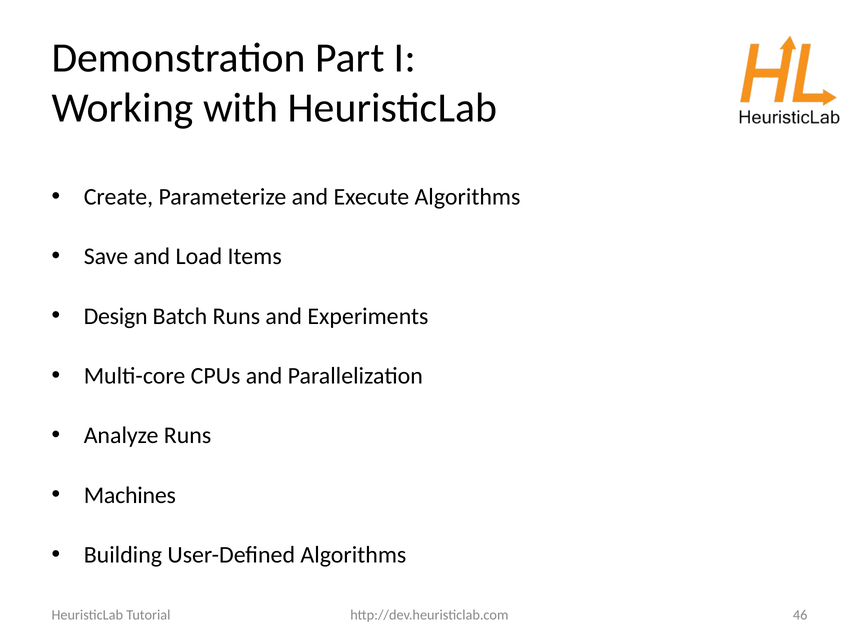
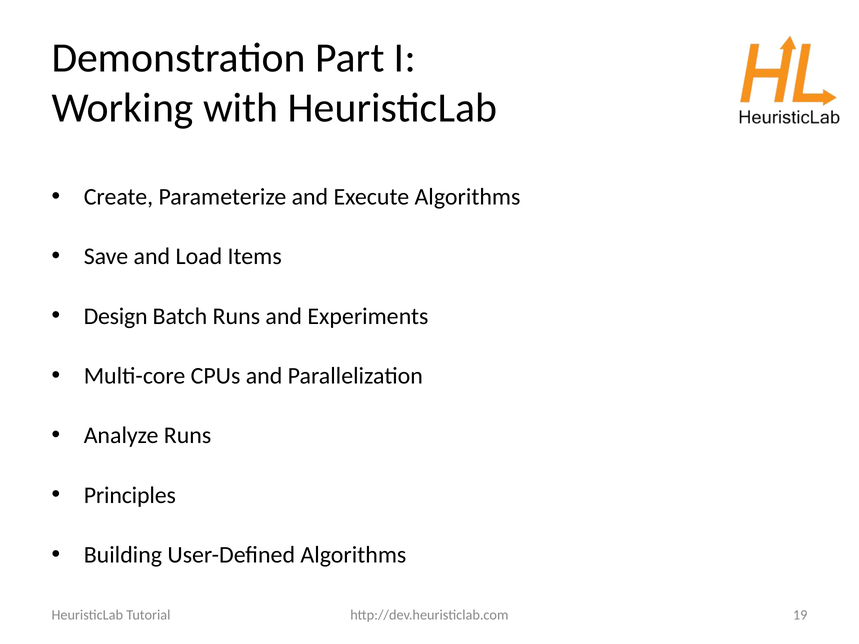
Machines: Machines -> Principles (130, 495)
46: 46 -> 19 (800, 615)
